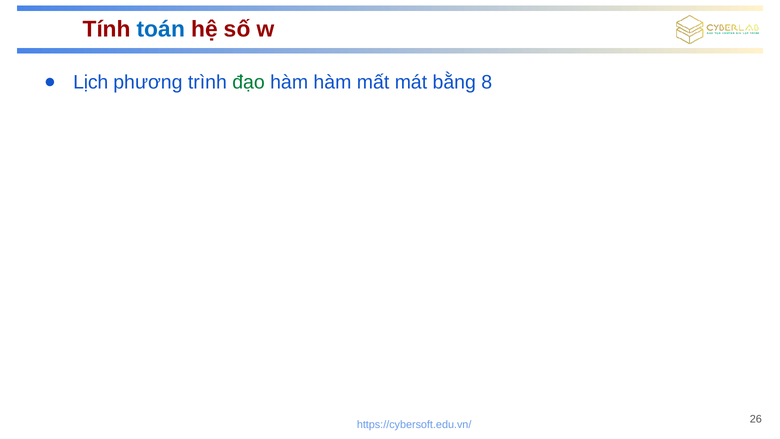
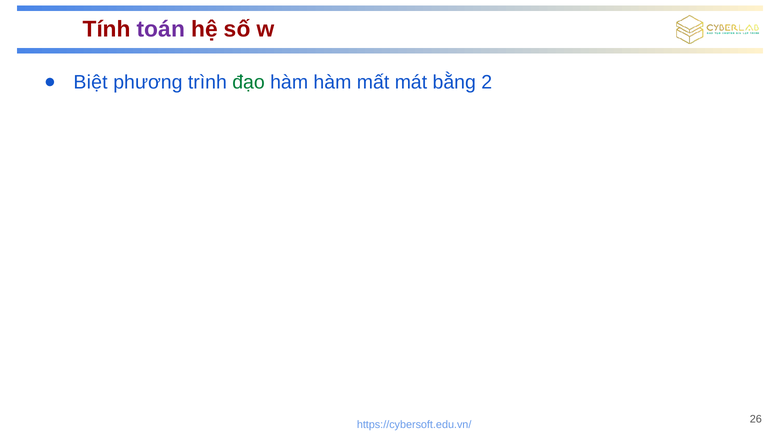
toán colour: blue -> purple (161, 29)
Lịch: Lịch -> Biệt (91, 82)
8: 8 -> 2 (487, 82)
